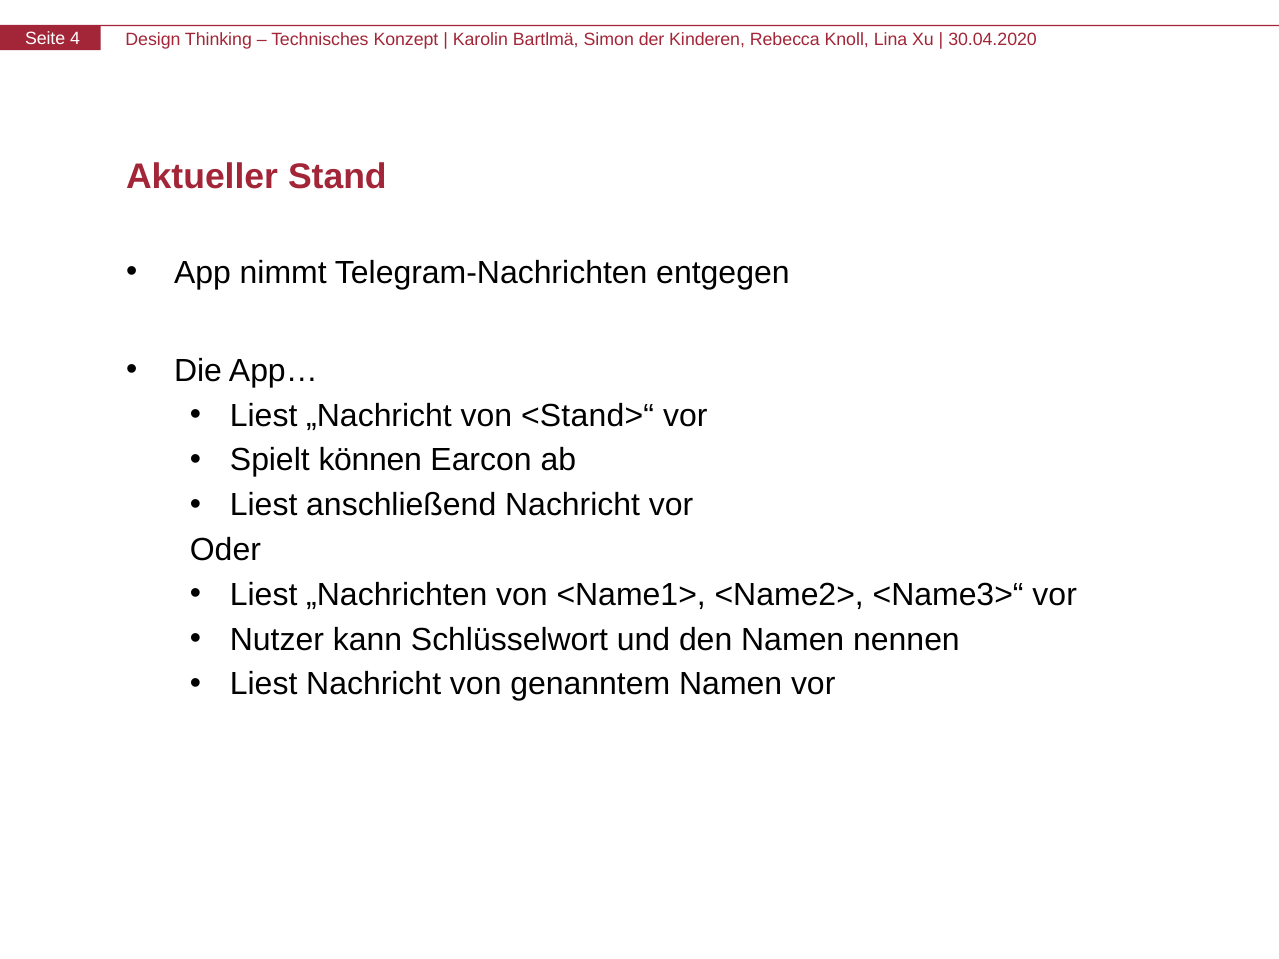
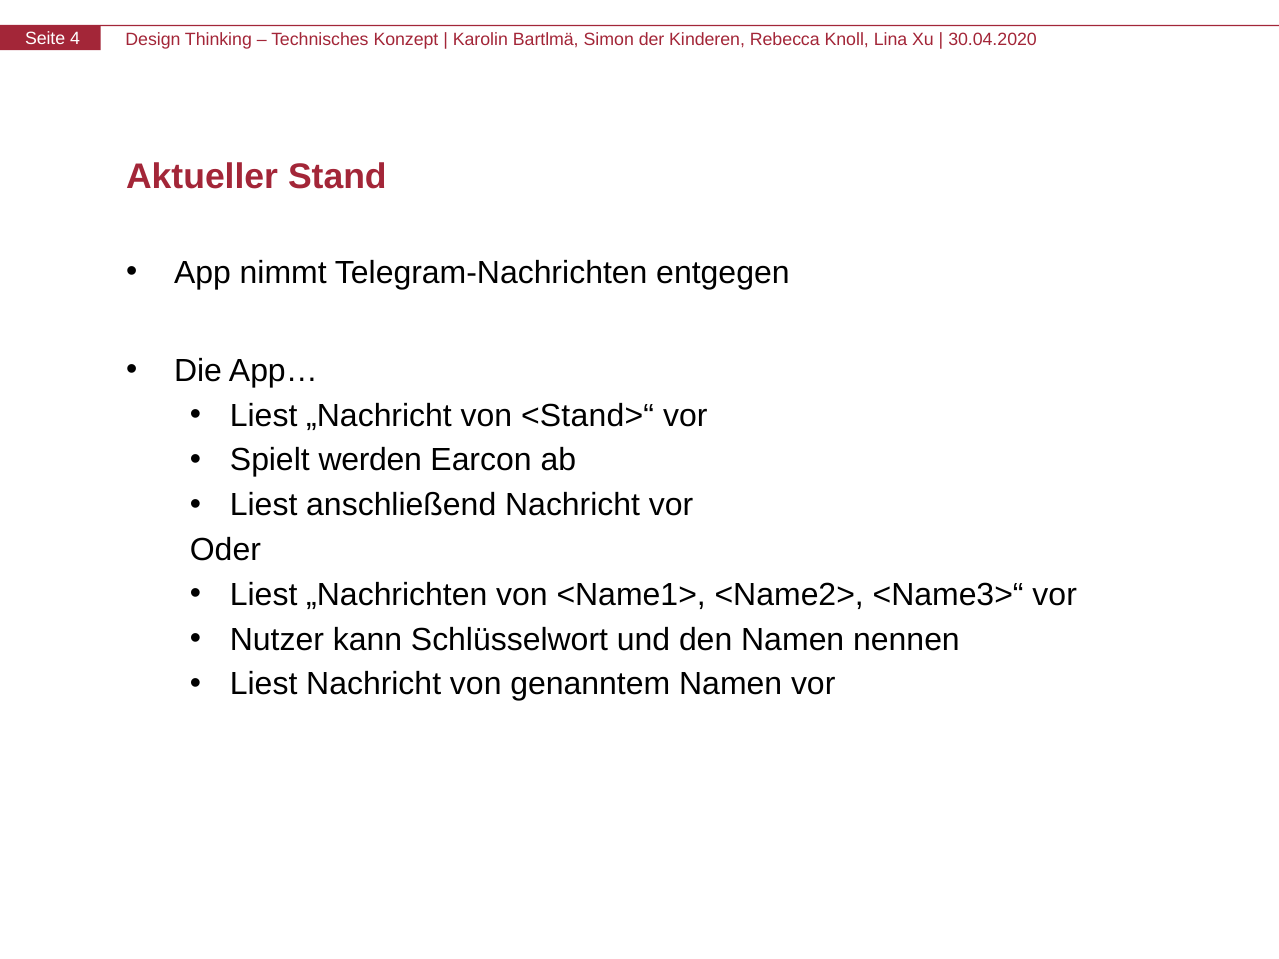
können: können -> werden (370, 461)
